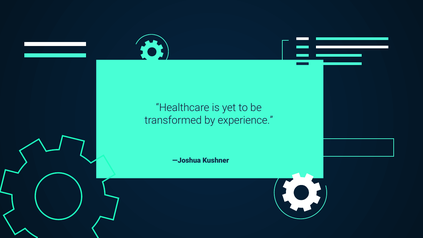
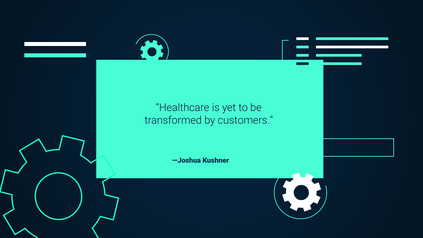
experience: experience -> customers (245, 120)
